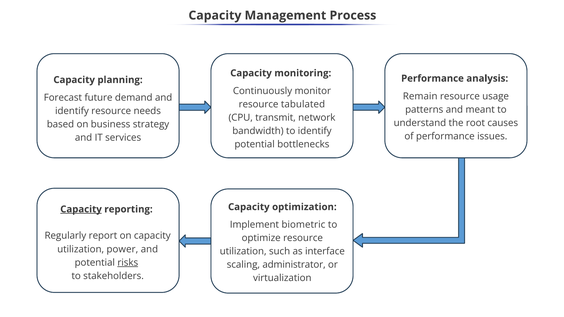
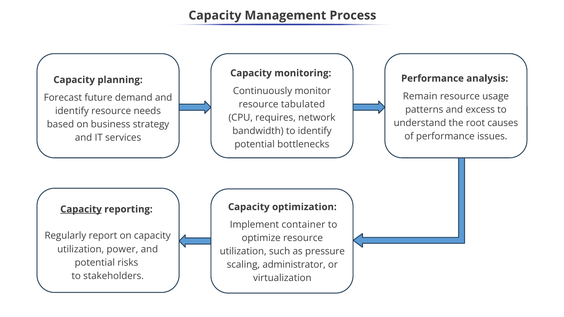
meant: meant -> excess (480, 110)
transmit: transmit -> requires (275, 118)
biometric: biometric -> container (303, 225)
interface: interface -> pressure (325, 252)
risks underline: present -> none (128, 263)
